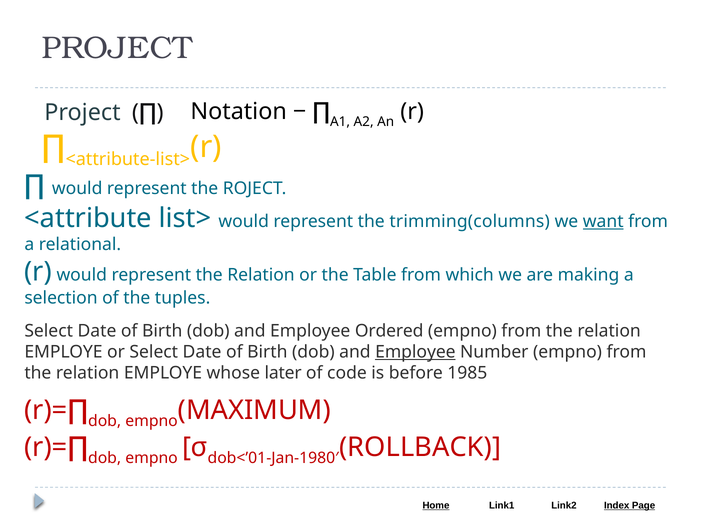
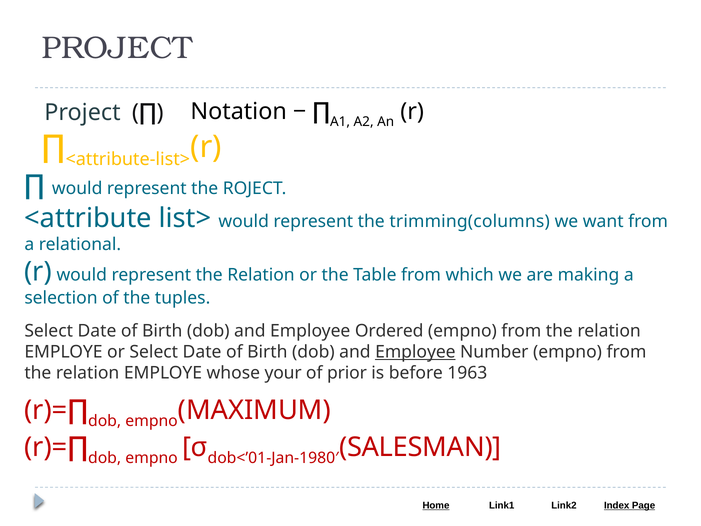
want underline: present -> none (603, 221)
later: later -> your (283, 373)
code: code -> prior (347, 373)
1985: 1985 -> 1963 (467, 373)
ROLLBACK: ROLLBACK -> SALESMAN (420, 447)
